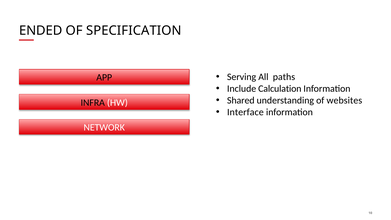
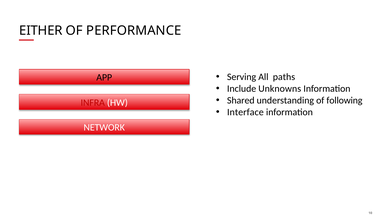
ENDED: ENDED -> EITHER (41, 30)
SPECIFICATION: SPECIFICATION -> PERFORMANCE (134, 30)
Calculation: Calculation -> Unknowns (280, 89)
websites: websites -> following (344, 100)
INFRA colour: black -> red (93, 103)
